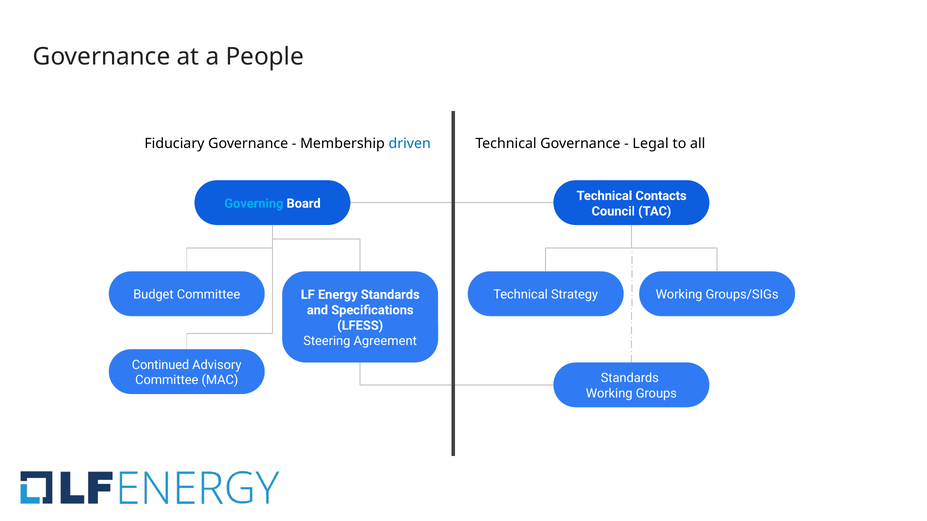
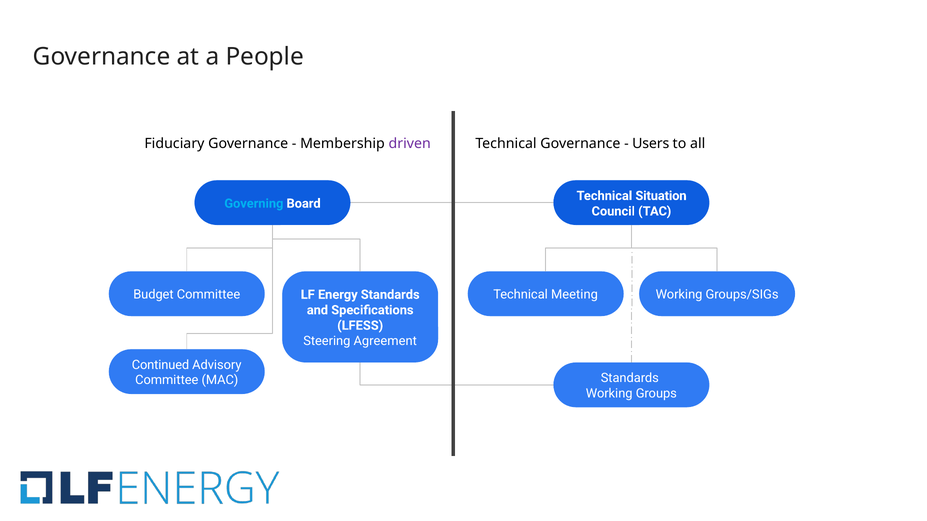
driven colour: blue -> purple (410, 144)
Legal: Legal -> Users (651, 144)
Contacts: Contacts -> Situation (661, 196)
Strategy: Strategy -> Meeting (574, 295)
